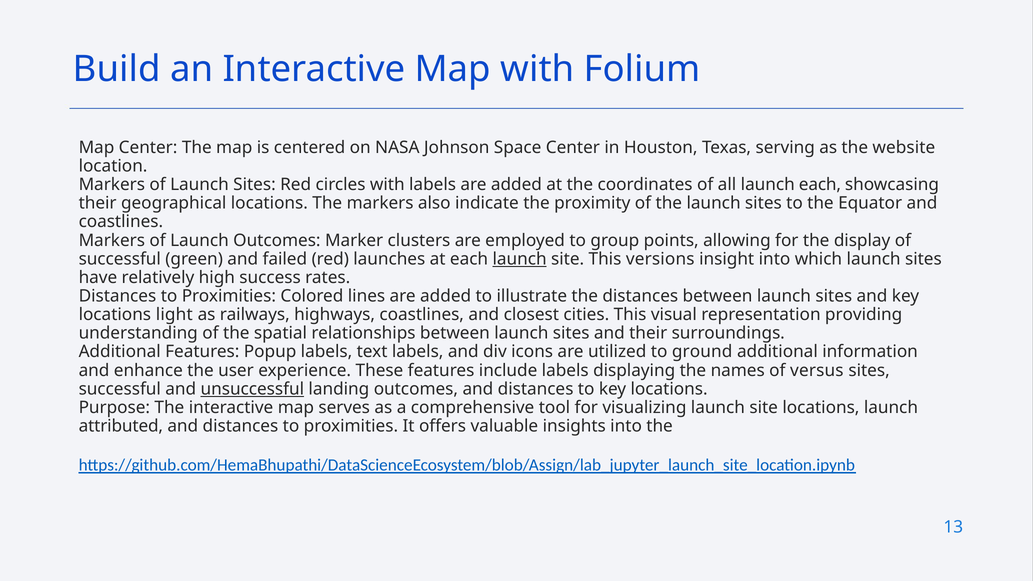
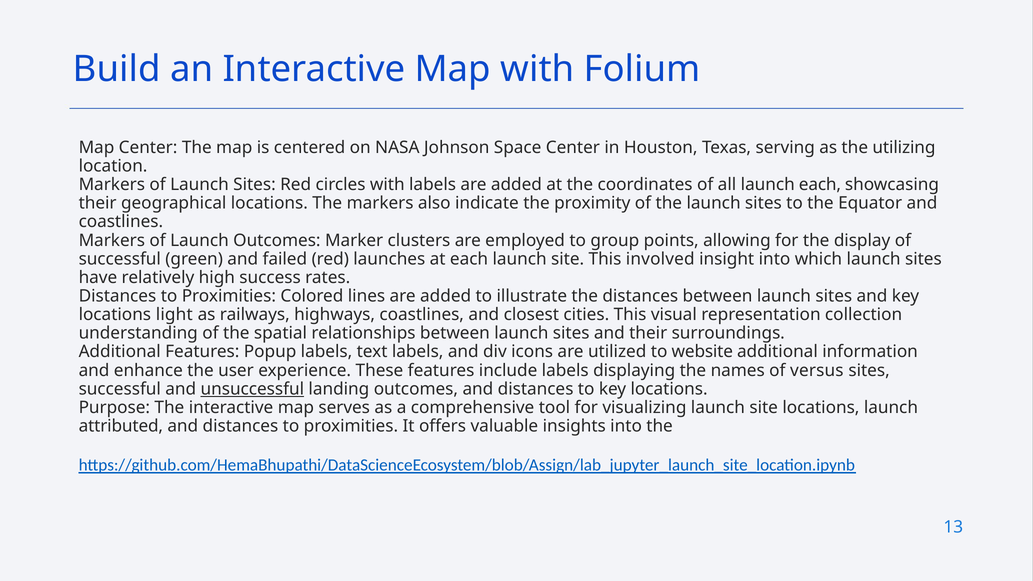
website: website -> utilizing (904, 148)
launch underline: present -> none (520, 259)
versions: versions -> involved (660, 259)
providing: providing -> collection (864, 315)
ground: ground -> website (702, 352)
